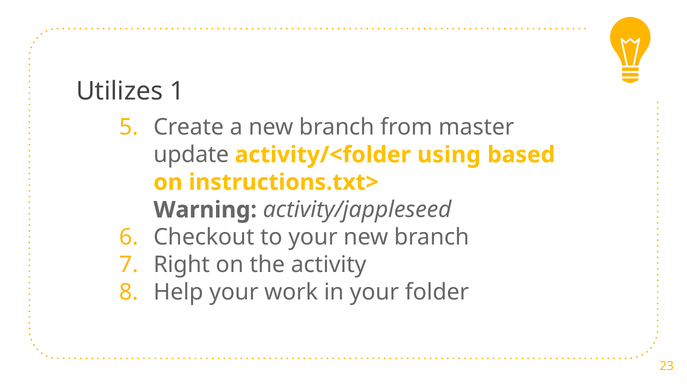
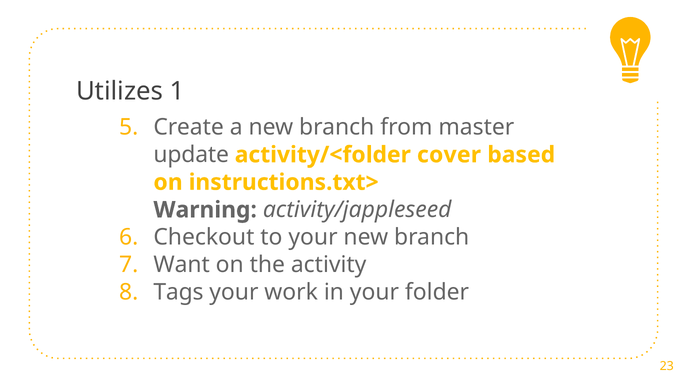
using: using -> cover (449, 155)
Right: Right -> Want (182, 264)
Help: Help -> Tags (178, 292)
